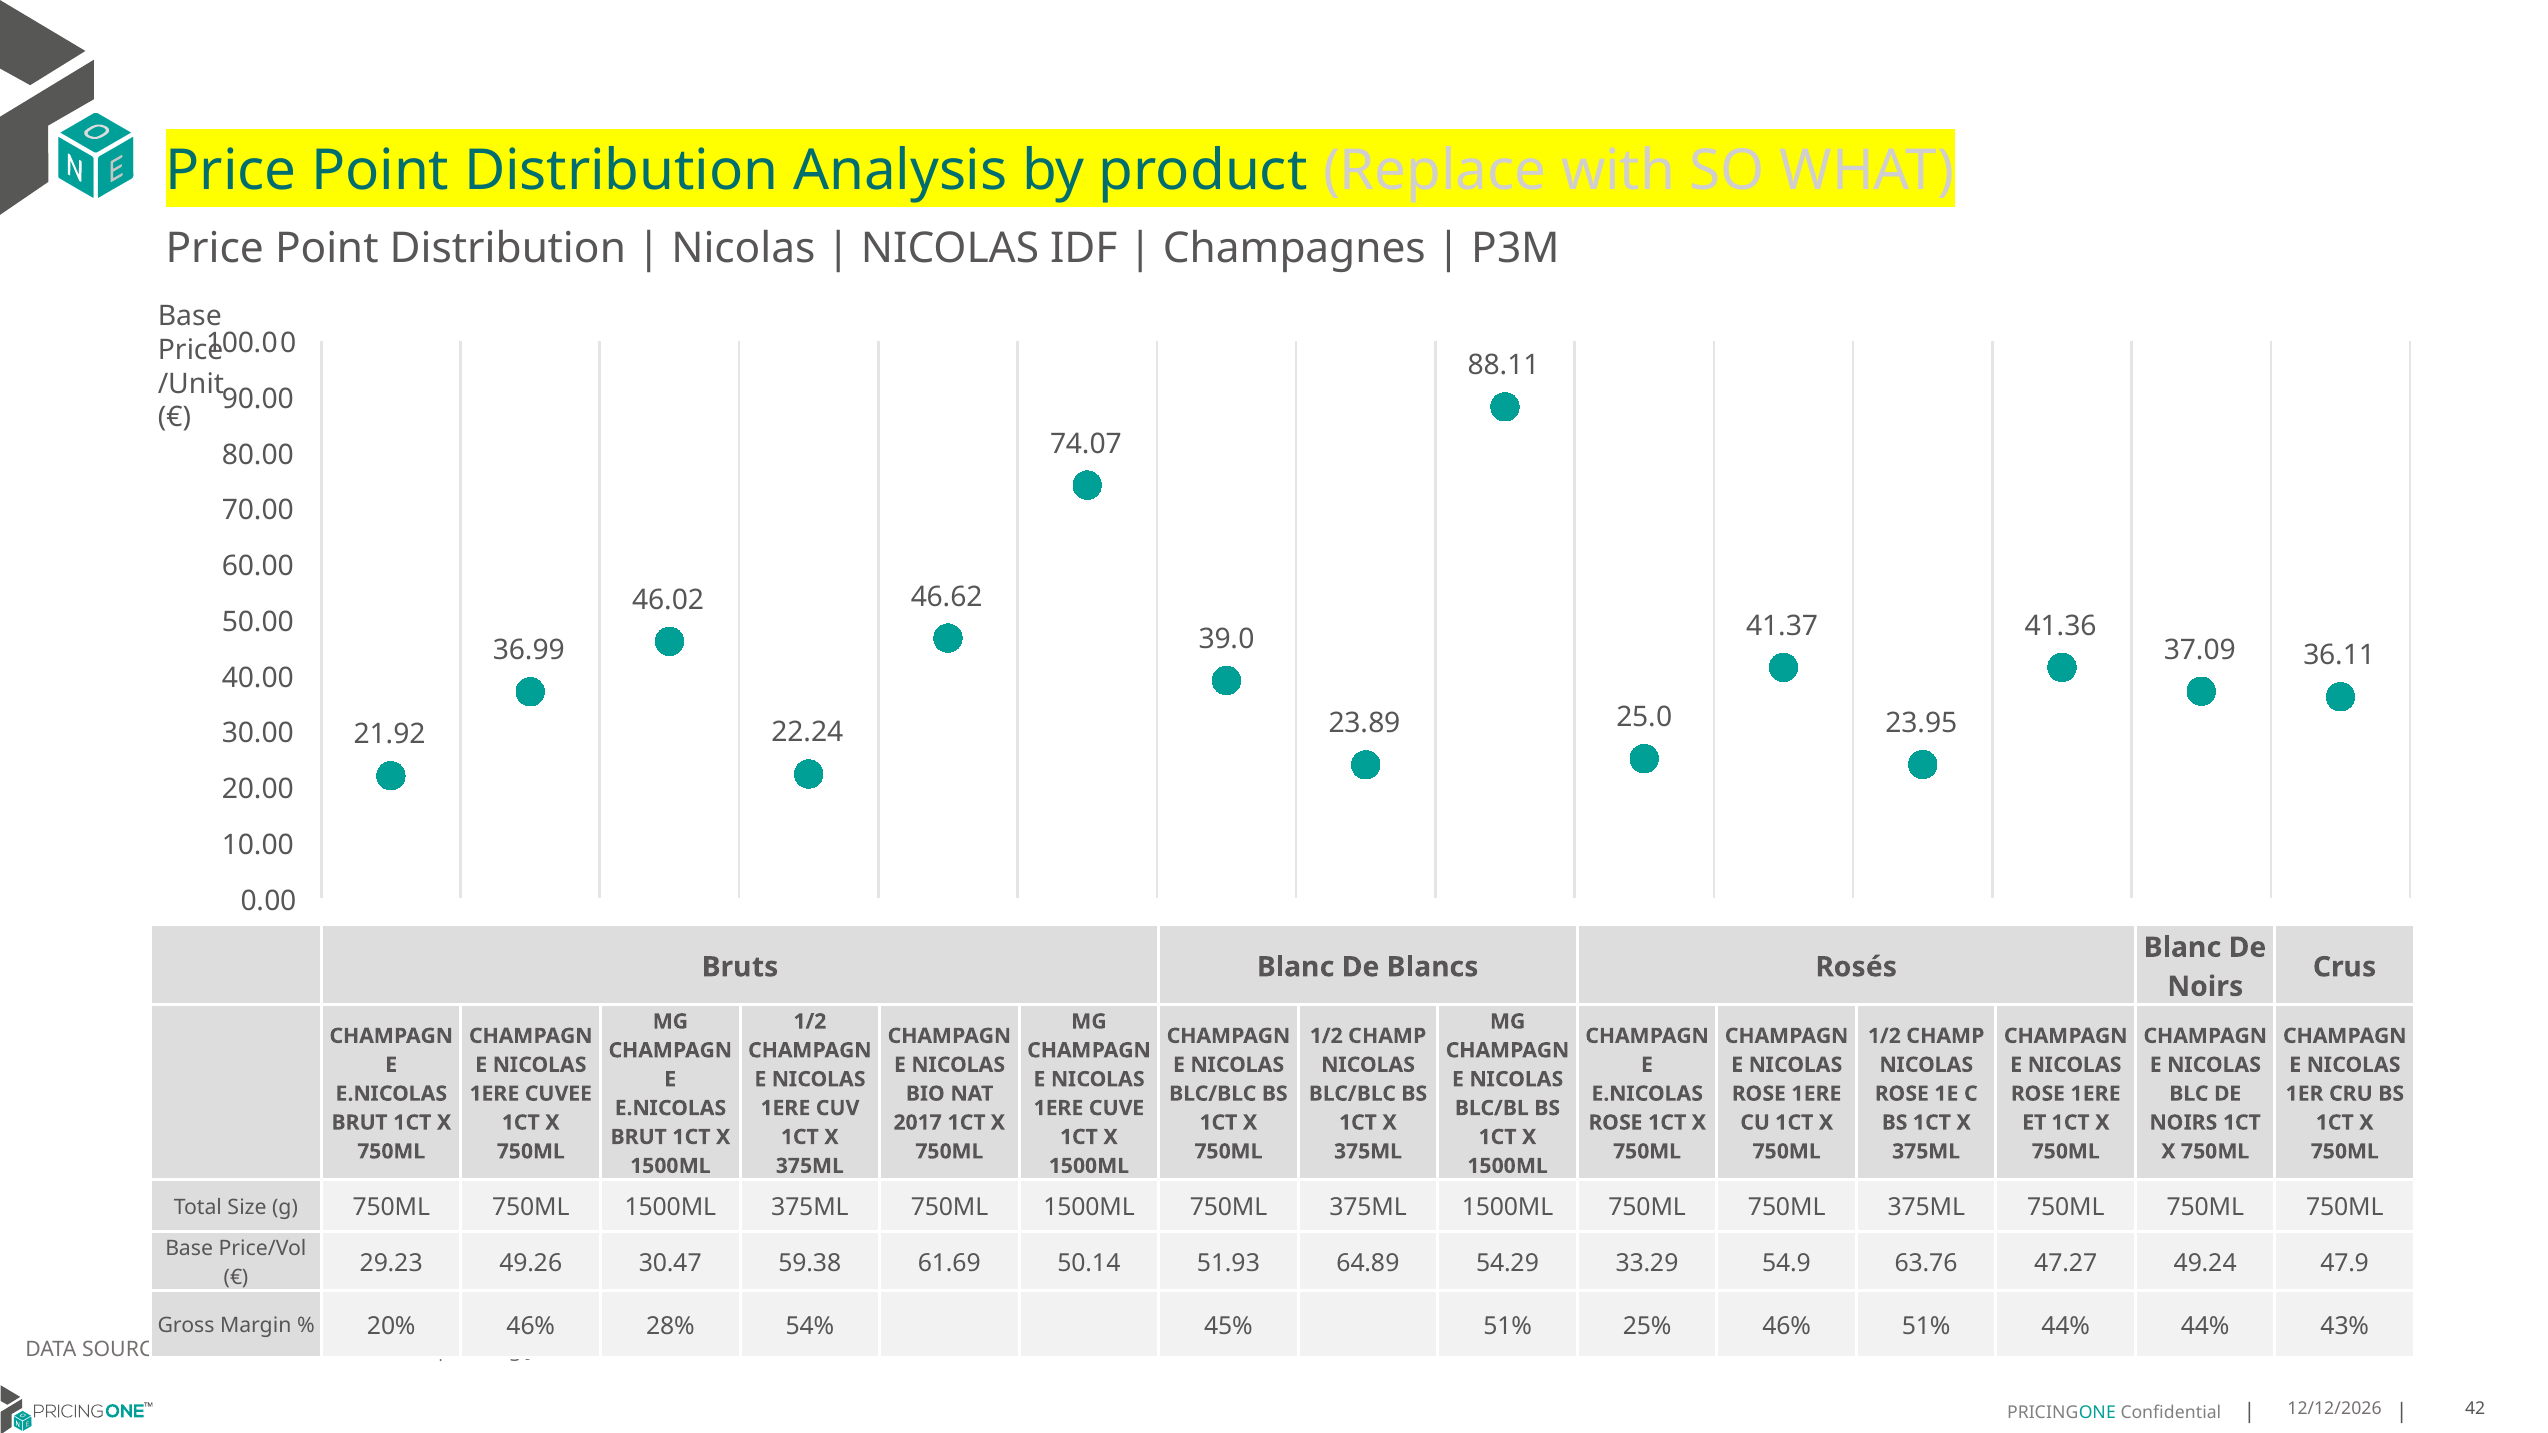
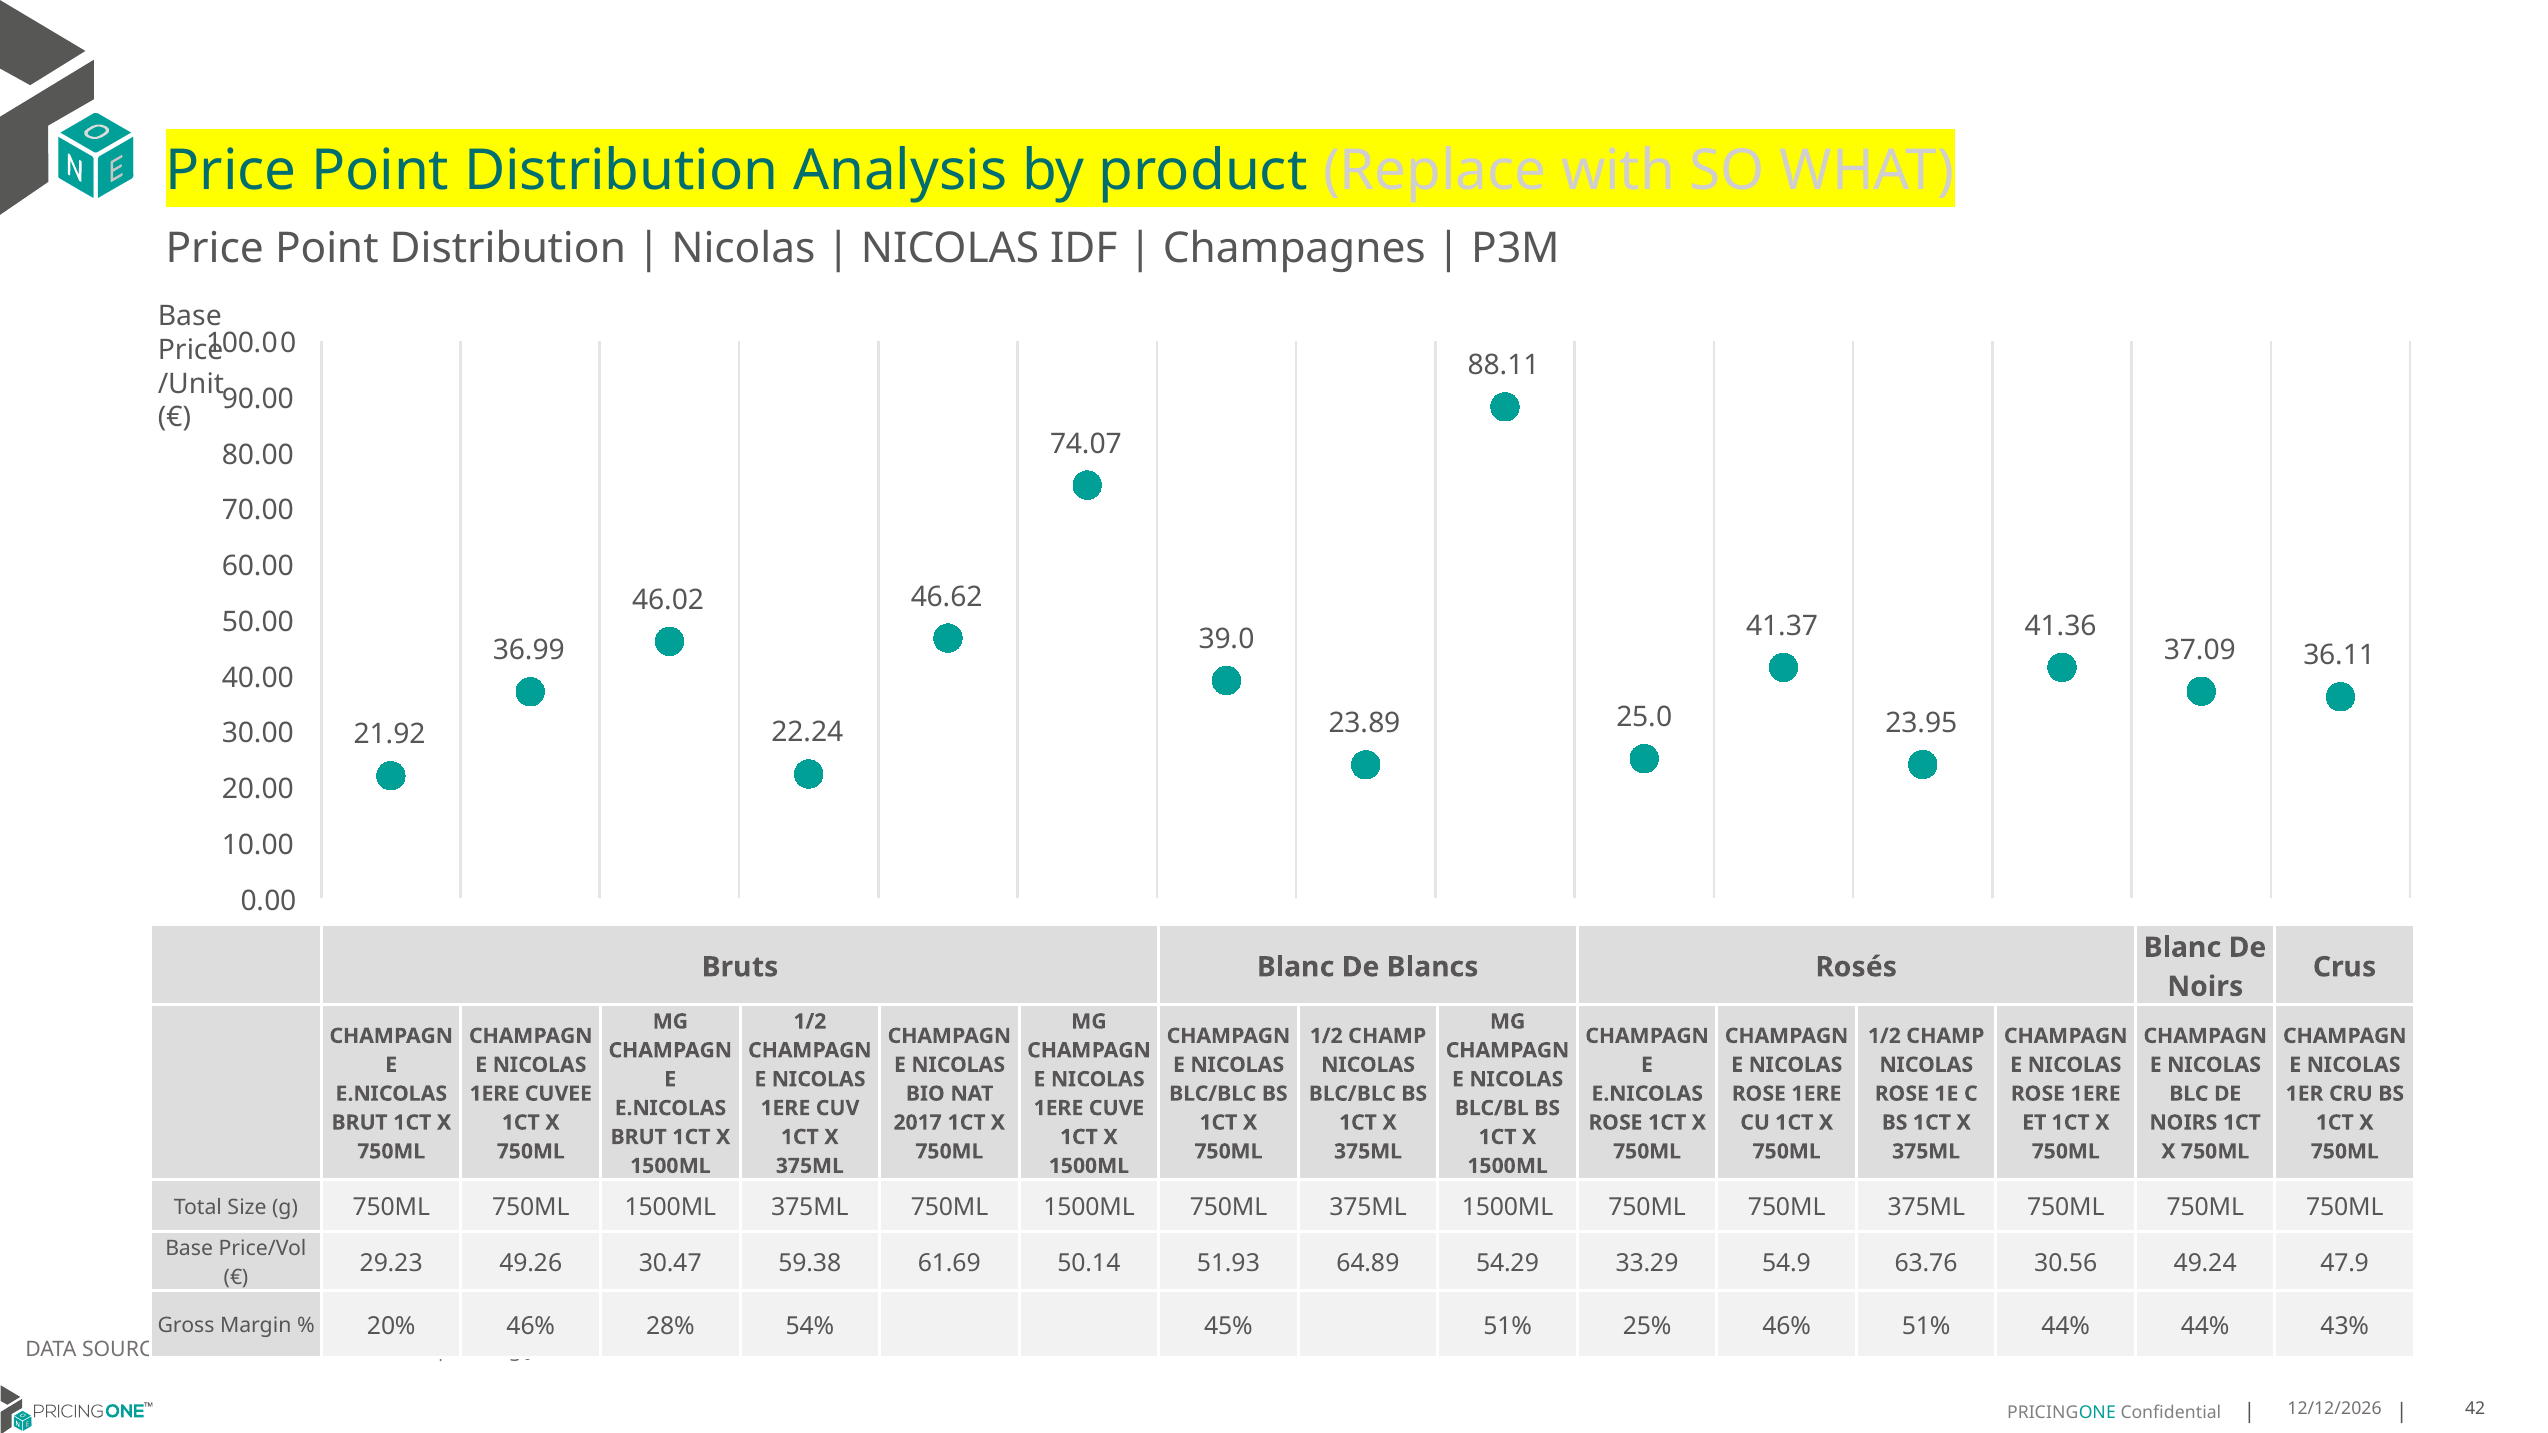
47.27: 47.27 -> 30.56 (2066, 1263)
